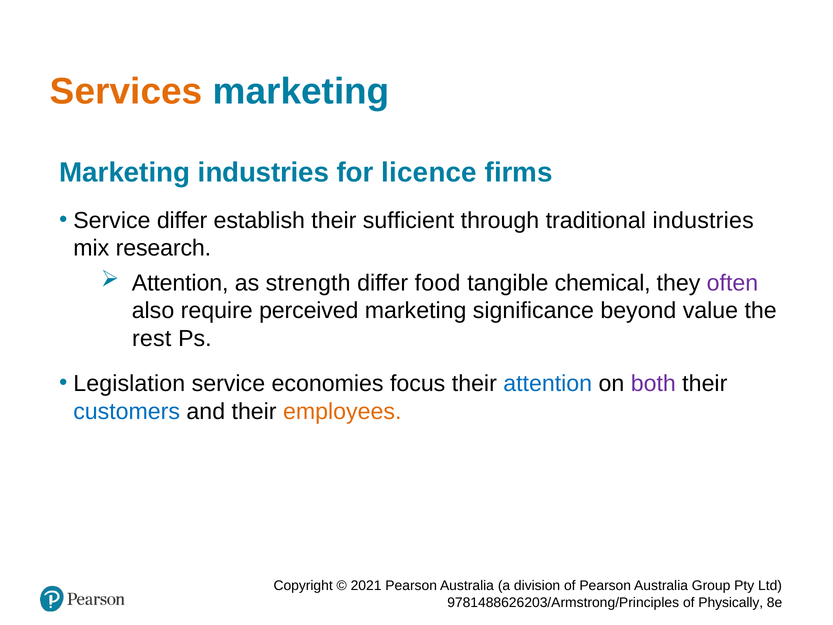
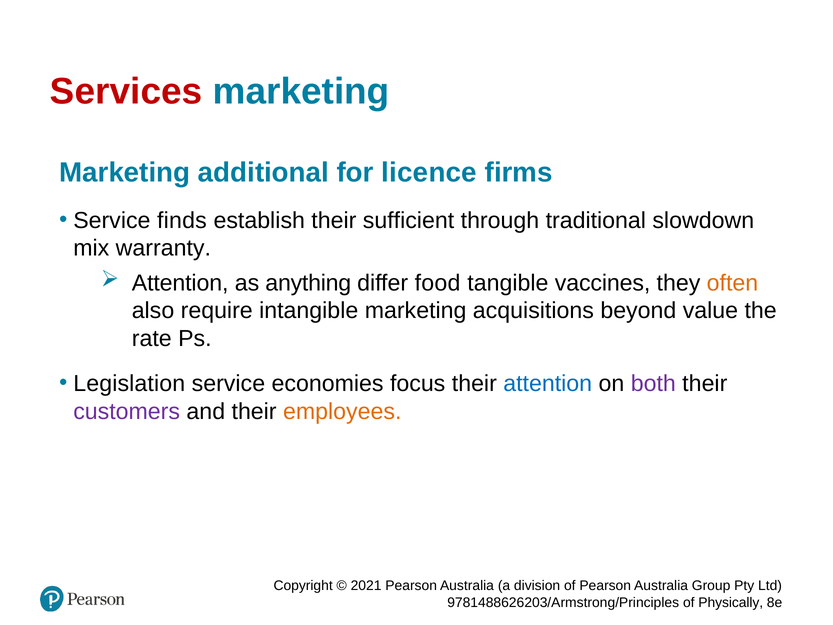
Services colour: orange -> red (126, 92)
Marketing industries: industries -> additional (263, 173)
Service differ: differ -> finds (182, 220)
traditional industries: industries -> slowdown (703, 220)
research: research -> warranty (163, 248)
strength: strength -> anything (308, 283)
chemical: chemical -> vaccines (603, 283)
often colour: purple -> orange (732, 283)
perceived: perceived -> intangible (309, 311)
significance: significance -> acquisitions (533, 311)
rest: rest -> rate (152, 338)
customers colour: blue -> purple (127, 411)
